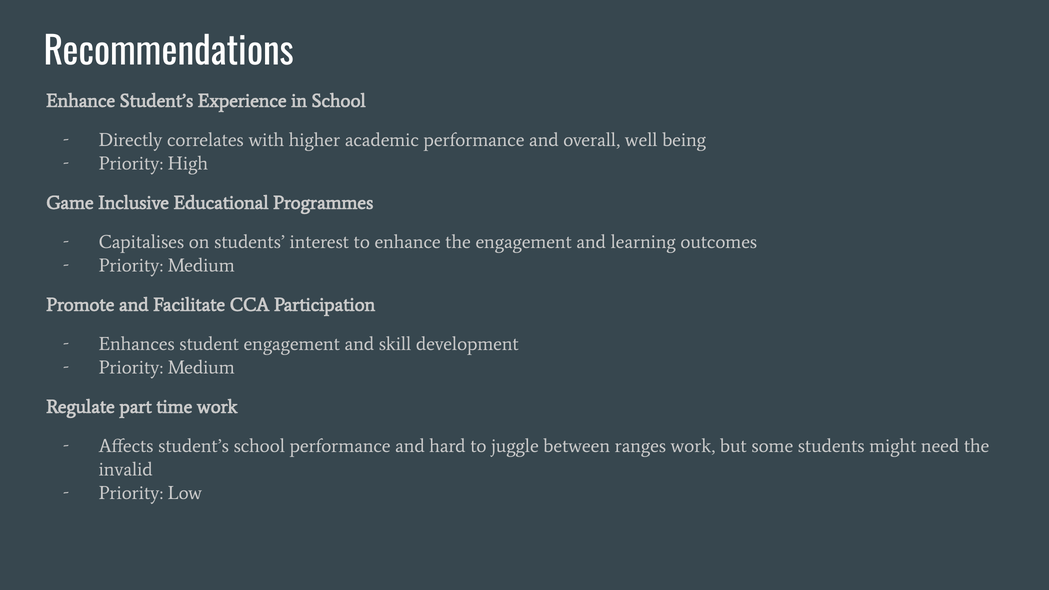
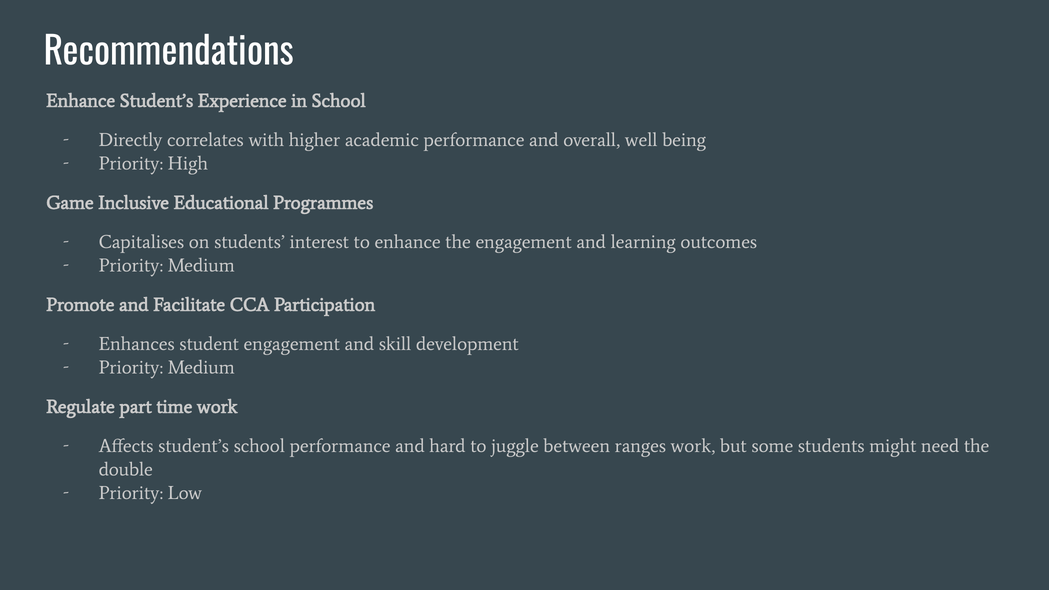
invalid: invalid -> double (126, 469)
